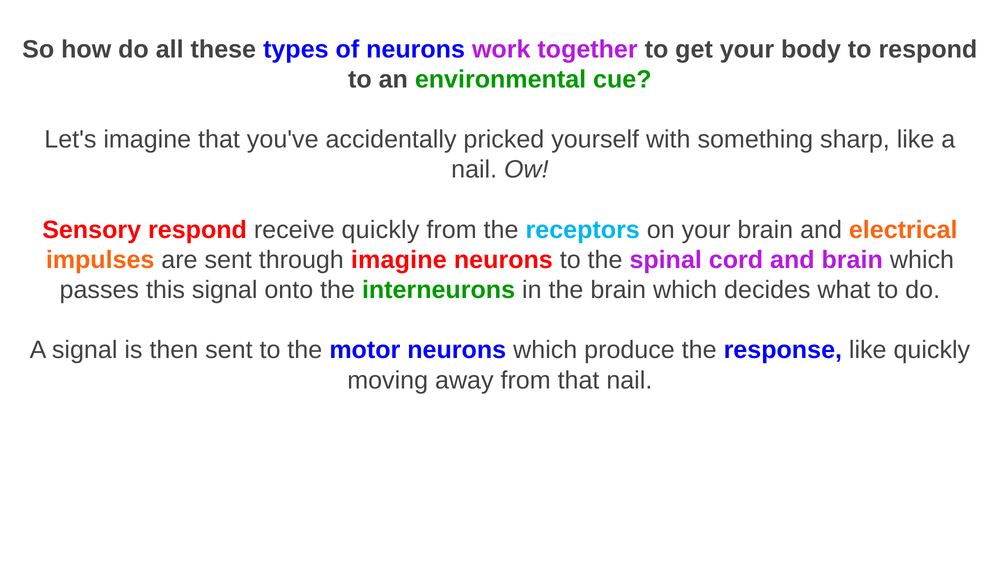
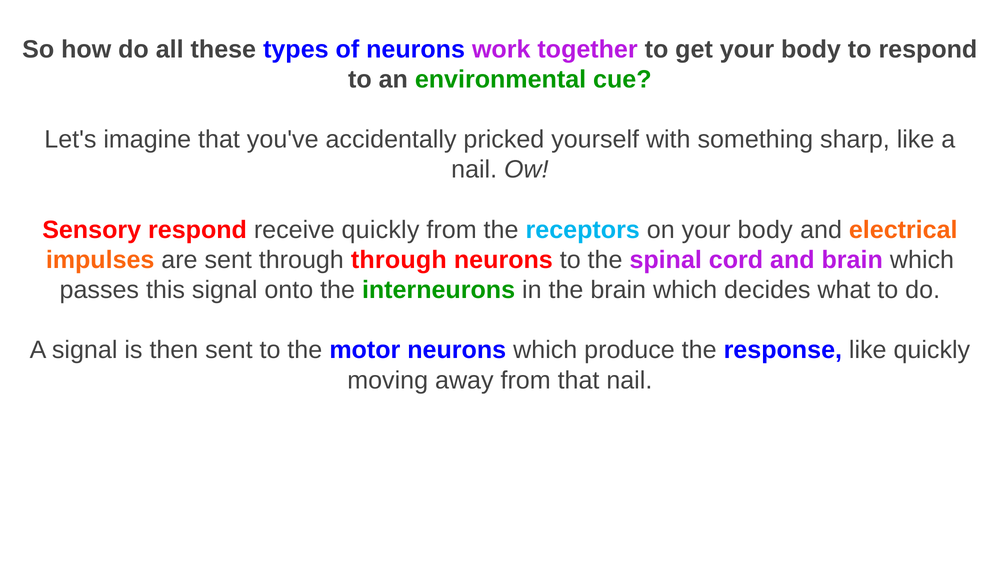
on your brain: brain -> body (765, 230)
through imagine: imagine -> through (399, 260)
